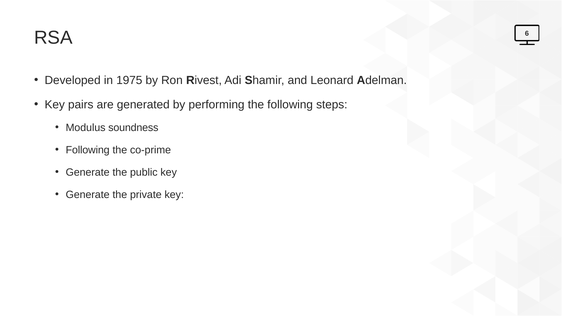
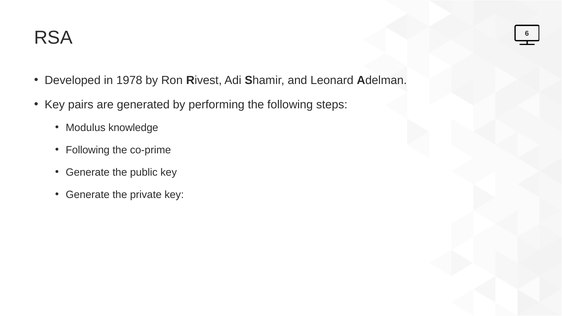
1975: 1975 -> 1978 (129, 80)
soundness: soundness -> knowledge (133, 128)
